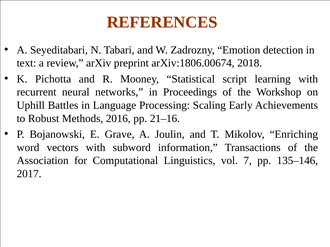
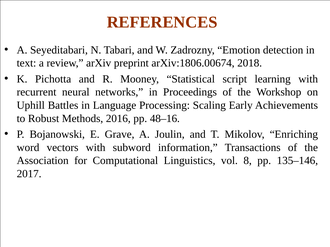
21–16: 21–16 -> 48–16 (165, 119)
7: 7 -> 8 (248, 161)
